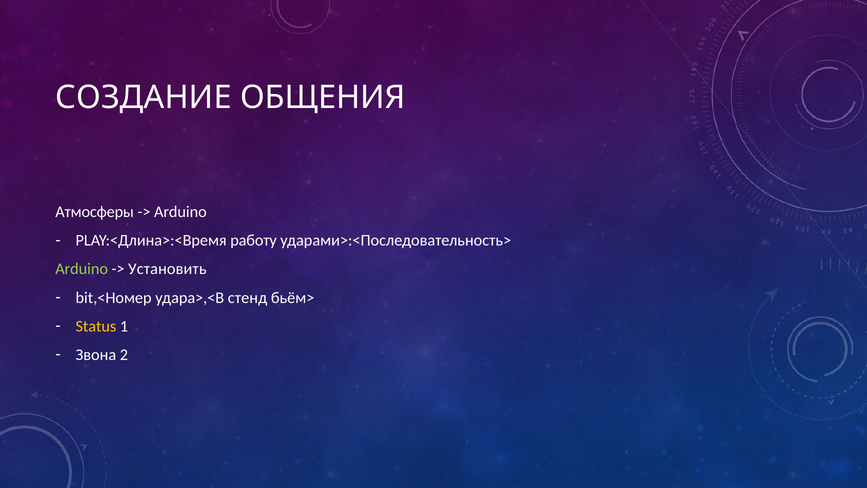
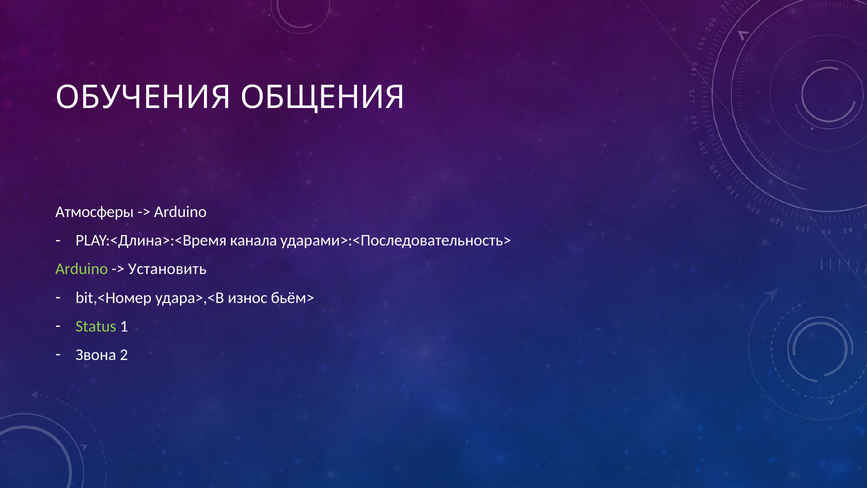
СОЗДАНИЕ: СОЗДАНИЕ -> ОБУЧЕНИЯ (143, 97)
работу: работу -> канала (254, 240)
стенд: стенд -> износ (248, 297)
Status colour: yellow -> light green (96, 326)
